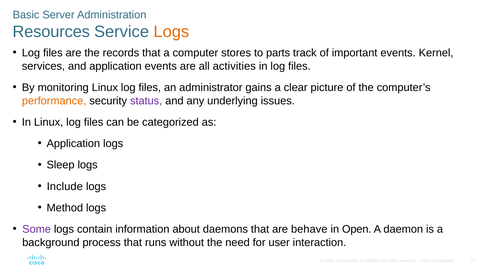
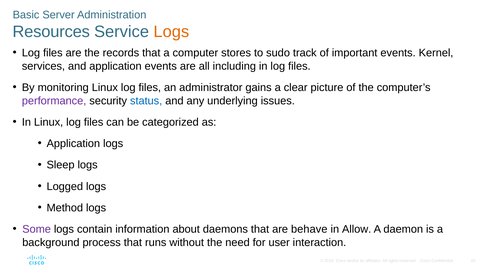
parts: parts -> sudo (278, 53)
activities: activities -> including (234, 66)
performance colour: orange -> purple (54, 101)
status colour: purple -> blue (146, 101)
Include: Include -> Logged (65, 186)
Open: Open -> Allow (357, 229)
